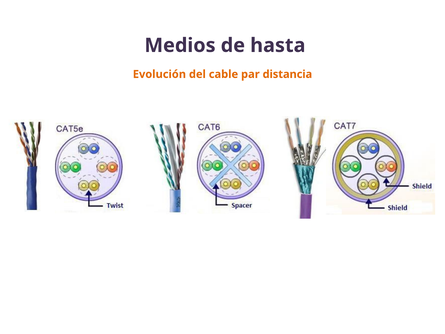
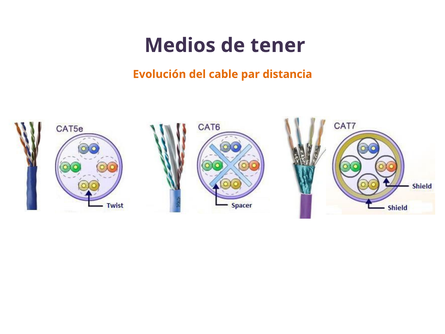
hasta: hasta -> tener (278, 45)
